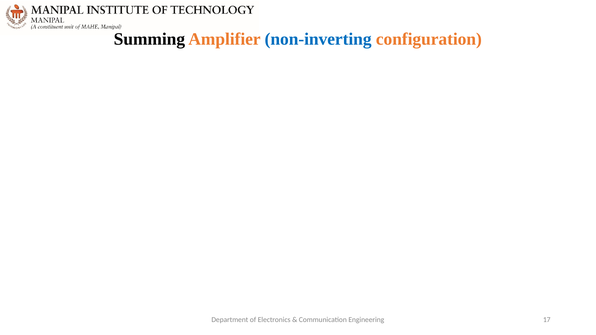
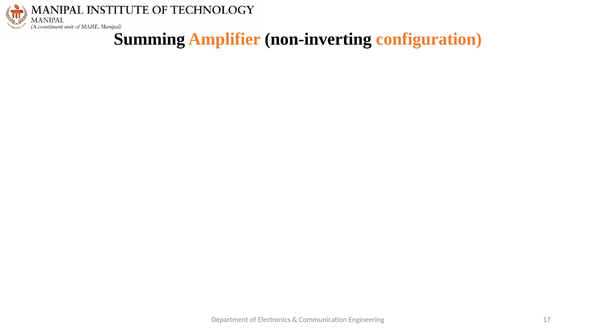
non-inverting colour: blue -> black (318, 39)
